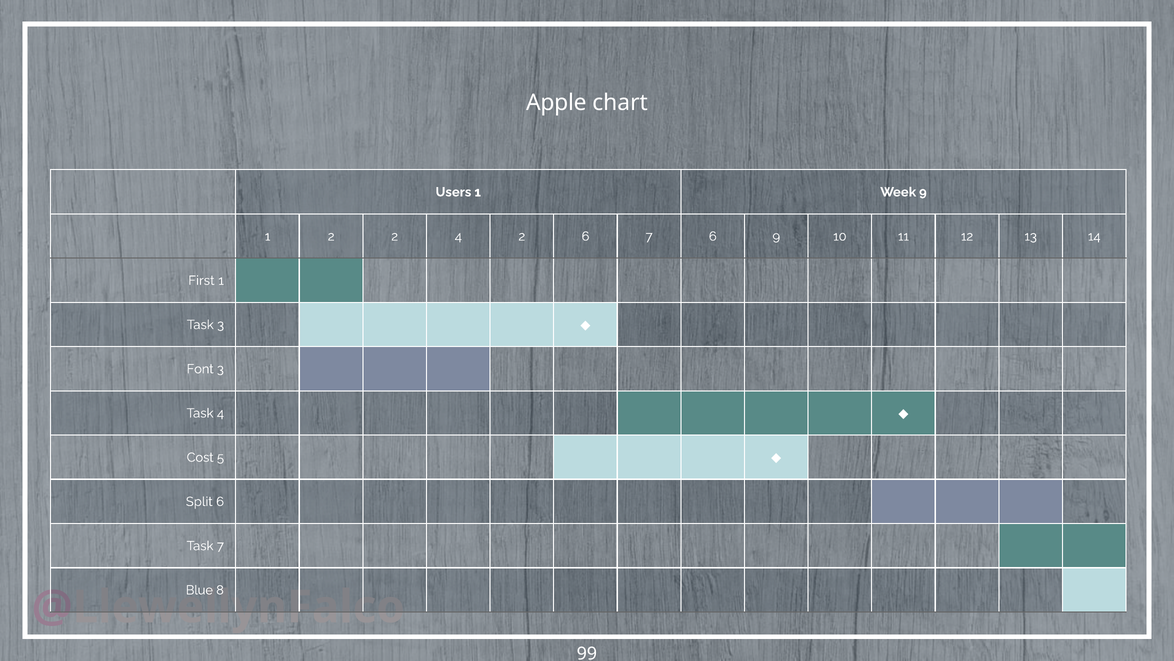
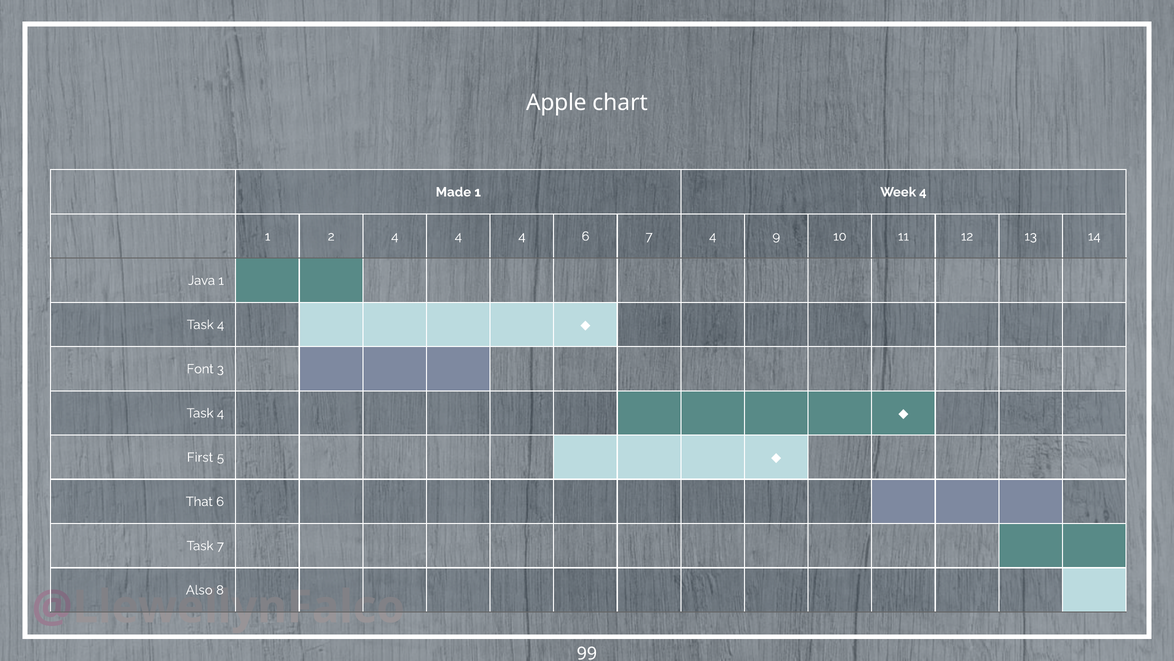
Users: Users -> Made (453, 192)
Week 9: 9 -> 4 (923, 192)
2 2: 2 -> 4 (395, 236)
2: 2 -> 4 (522, 236)
7 6: 6 -> 4 (713, 236)
First: First -> Java (202, 280)
3: 3 -> 4 (221, 324)
Cost: Cost -> First (200, 457)
Split: Split -> That (199, 501)
Blue: Blue -> Also (199, 590)
